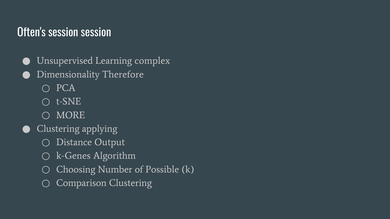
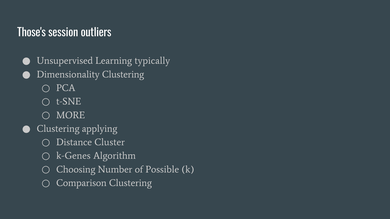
Often's: Often's -> Those's (31, 33)
session session: session -> outliers (96, 33)
complex: complex -> typically (152, 61)
Dimensionality Therefore: Therefore -> Clustering (123, 74)
Output: Output -> Cluster (110, 142)
